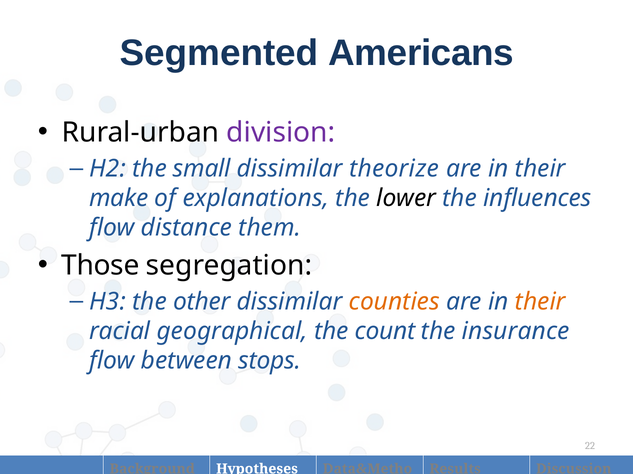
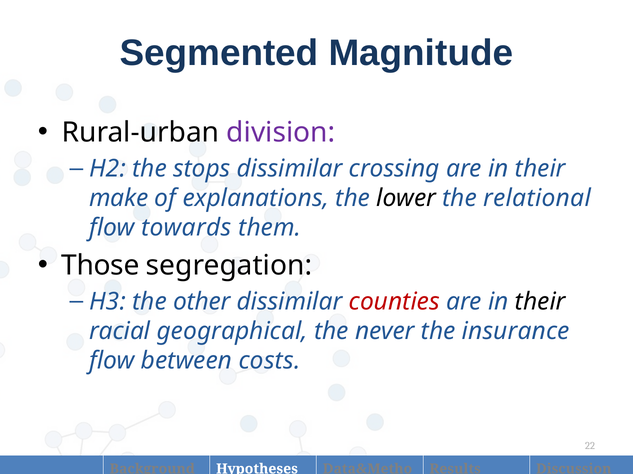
Americans: Americans -> Magnitude (421, 53)
small: small -> stops (202, 169)
theorize: theorize -> crossing (394, 169)
influences: influences -> relational (537, 199)
distance: distance -> towards (186, 228)
counties colour: orange -> red (394, 302)
their colour: orange -> black (540, 302)
count: count -> never (385, 332)
stops: stops -> costs (270, 361)
